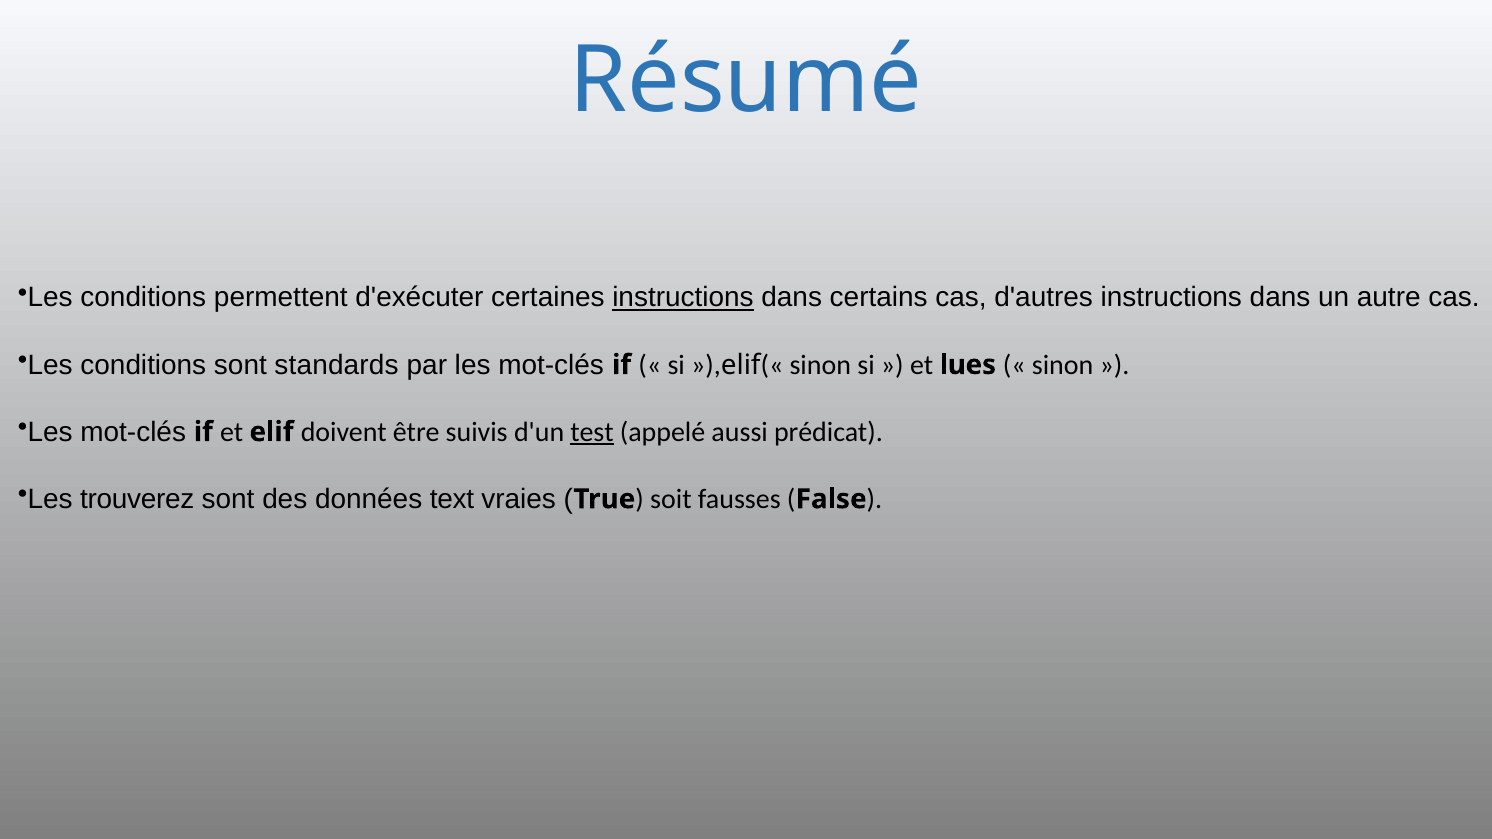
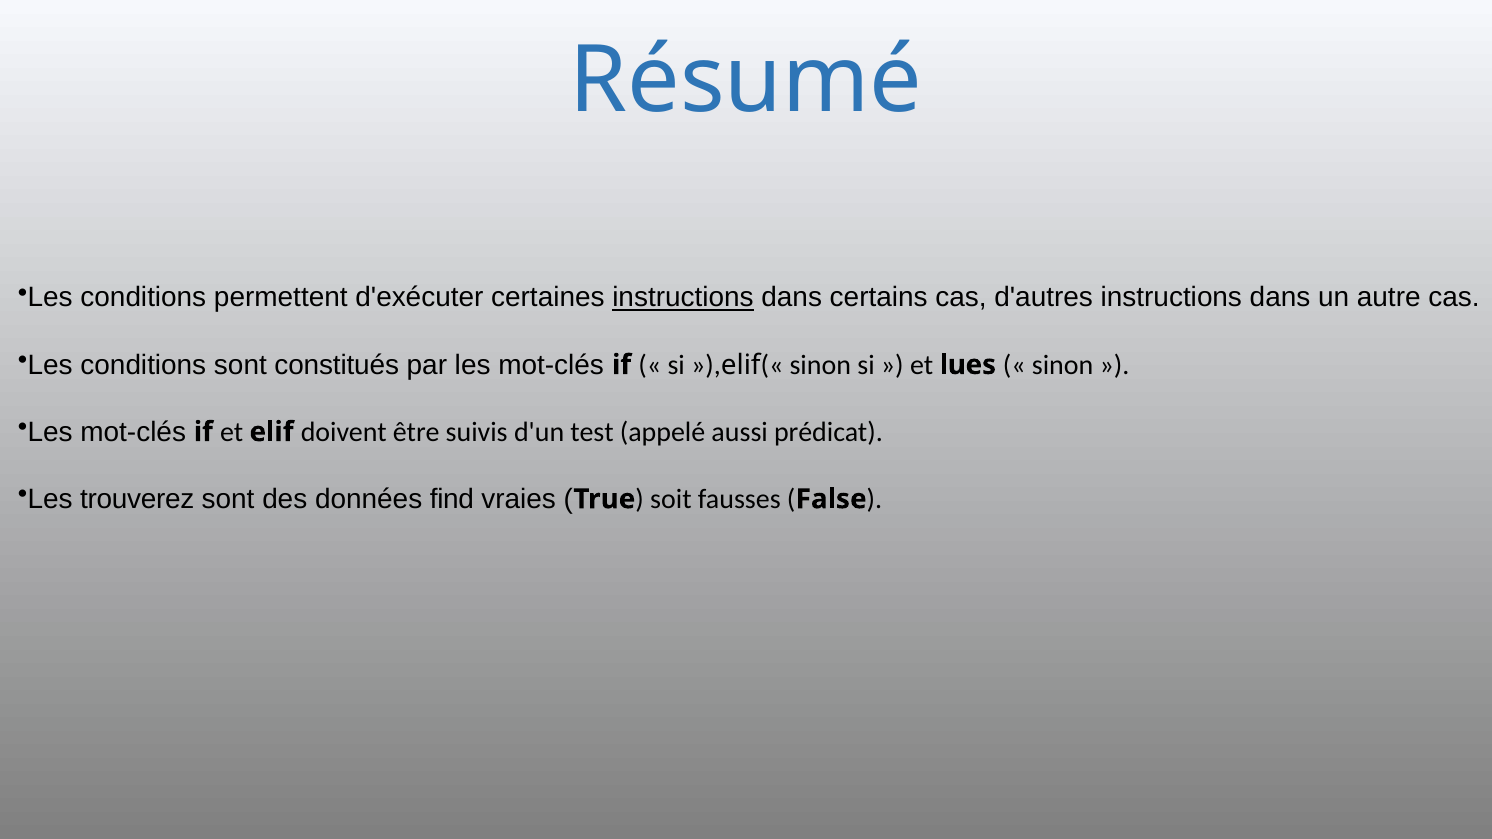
standards: standards -> constitués (337, 365)
test underline: present -> none (592, 432)
text: text -> find (452, 499)
